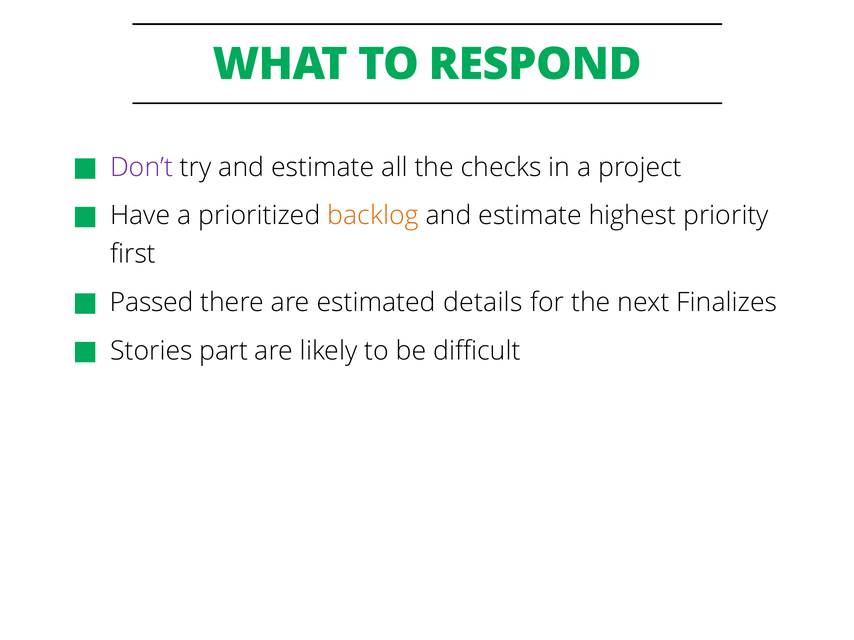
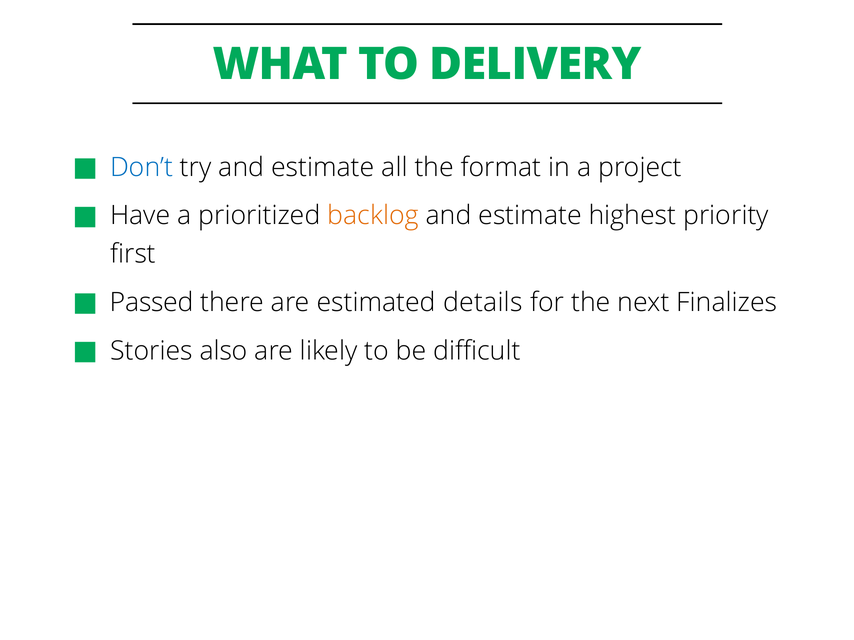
RESPOND: RESPOND -> DELIVERY (535, 64)
Don’t colour: purple -> blue (142, 167)
checks: checks -> format (501, 167)
part: part -> also (224, 351)
